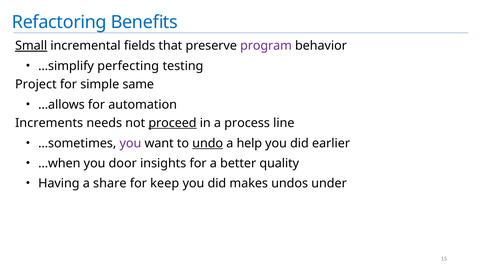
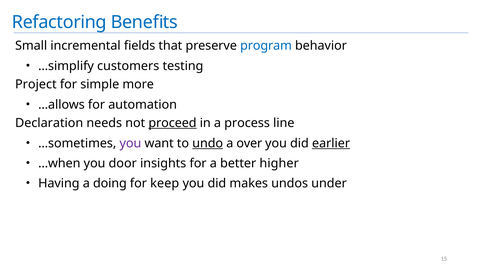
Small underline: present -> none (31, 46)
program colour: purple -> blue (266, 46)
perfecting: perfecting -> customers (128, 66)
same: same -> more (138, 84)
Increments: Increments -> Declaration (49, 123)
help: help -> over (249, 143)
earlier underline: none -> present (331, 143)
quality: quality -> higher (279, 163)
share: share -> doing (110, 184)
